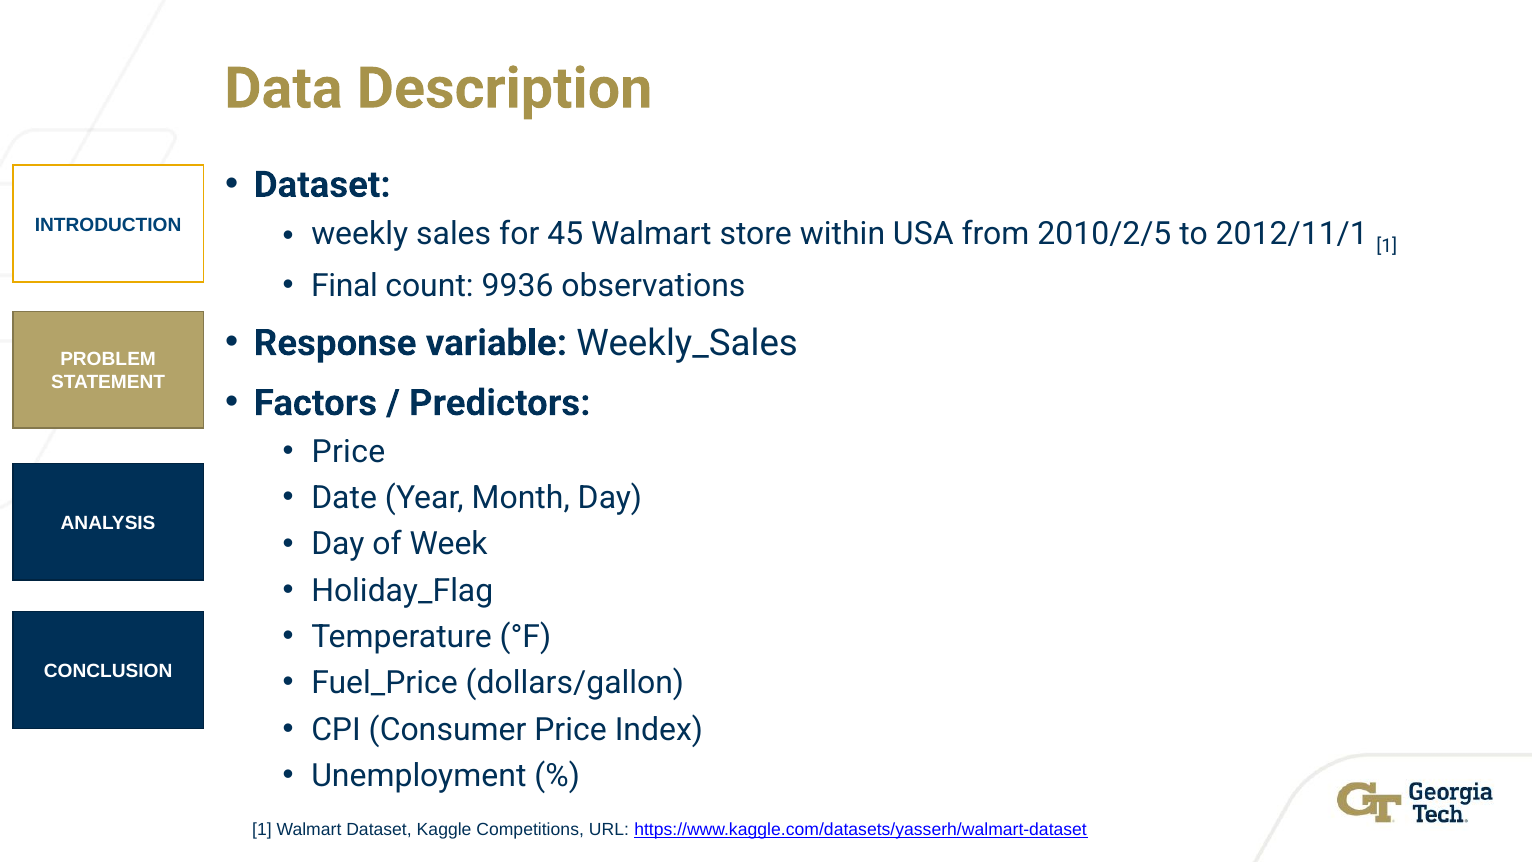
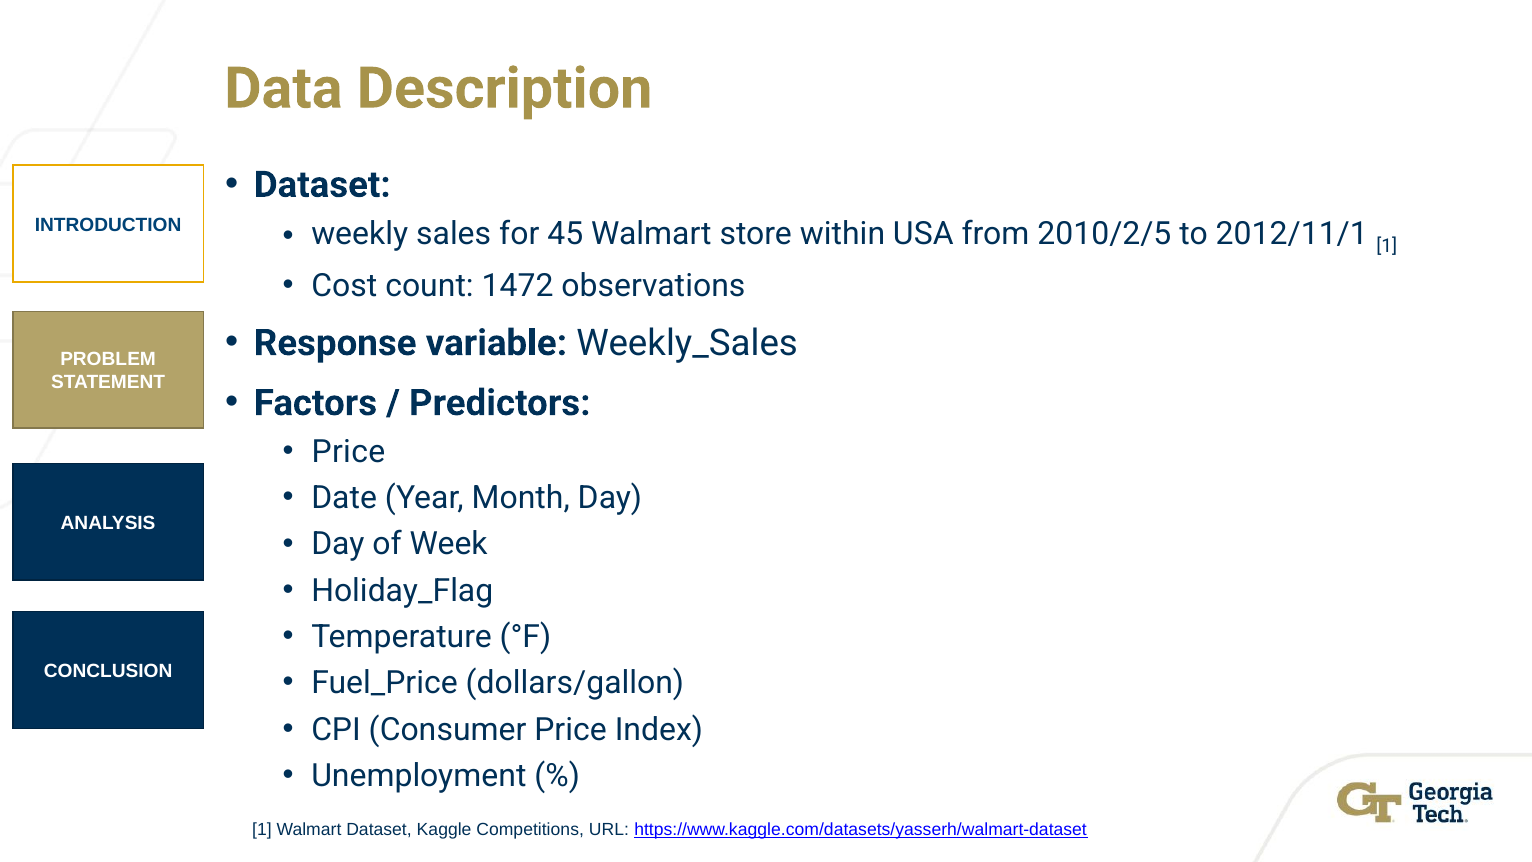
Final: Final -> Cost (344, 285)
9936: 9936 -> 1472 (518, 285)
